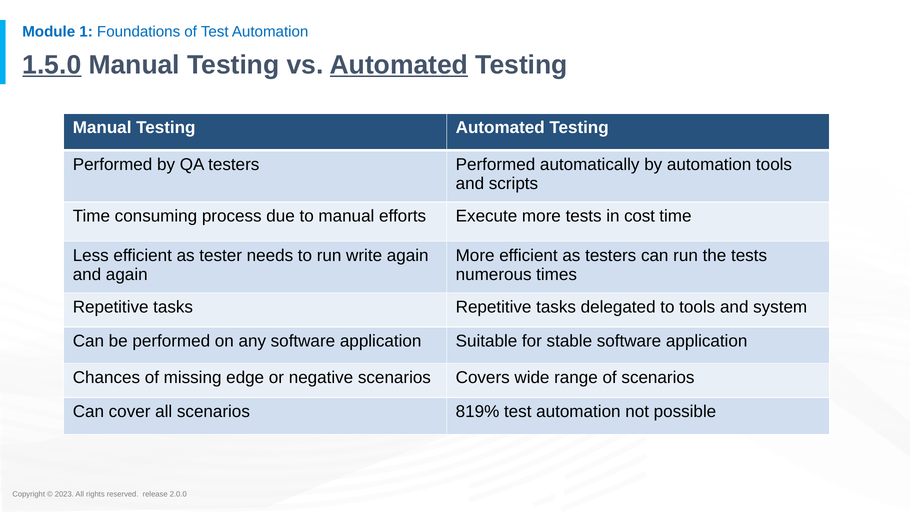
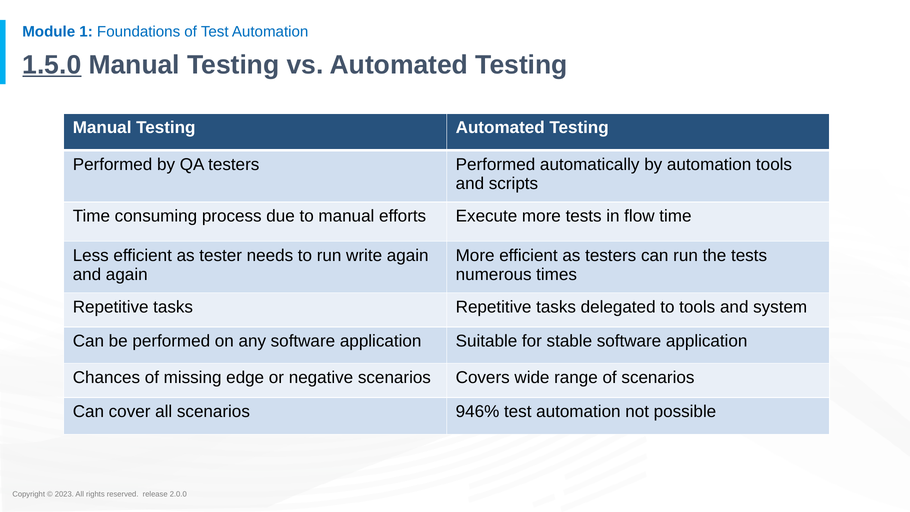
Automated underline: present -> none (399, 65)
cost: cost -> flow (639, 216)
819%: 819% -> 946% (478, 412)
